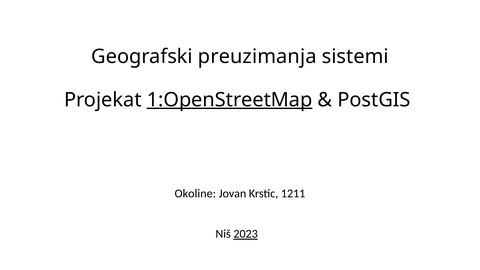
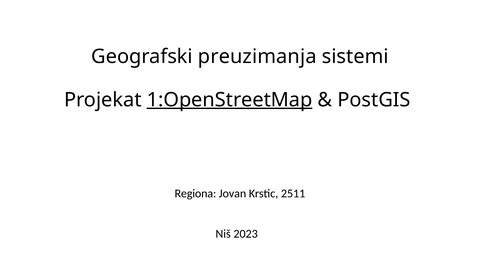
Okoline: Okoline -> Regiona (195, 194)
1211: 1211 -> 2511 (293, 194)
2023 underline: present -> none (246, 234)
